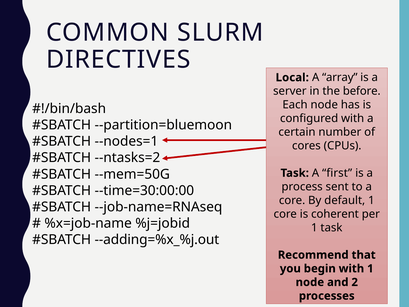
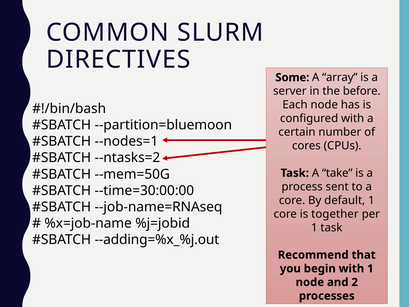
Local: Local -> Some (292, 77)
first: first -> take (337, 173)
coherent: coherent -> together (335, 214)
